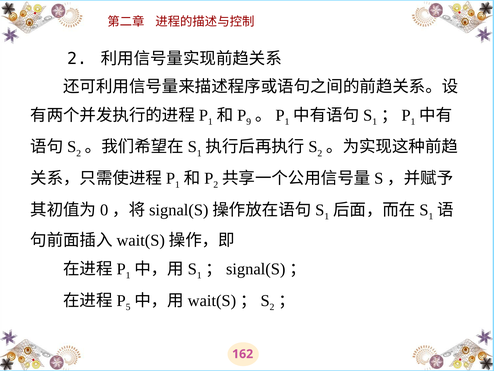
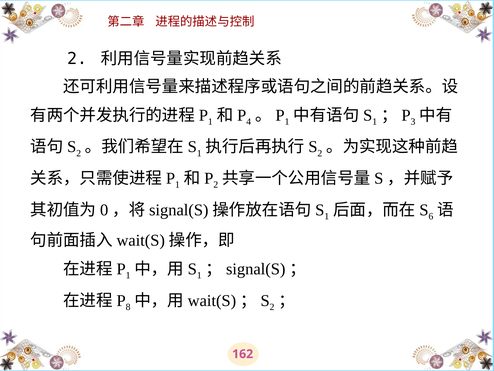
9: 9 -> 4 (249, 122)
1: 1 -> 3 (413, 122)
1: 1 -> 6 (431, 216)
5: 5 -> 8 (128, 307)
